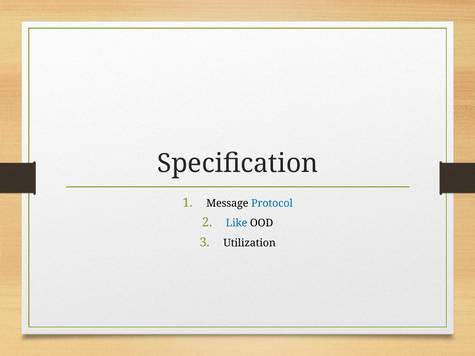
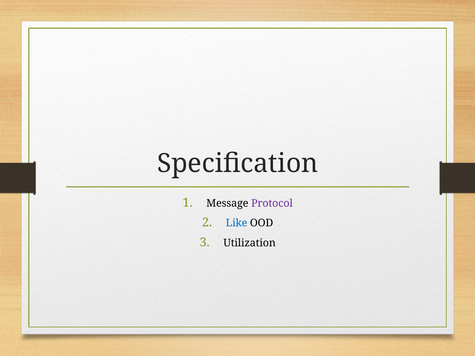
Protocol colour: blue -> purple (272, 203)
